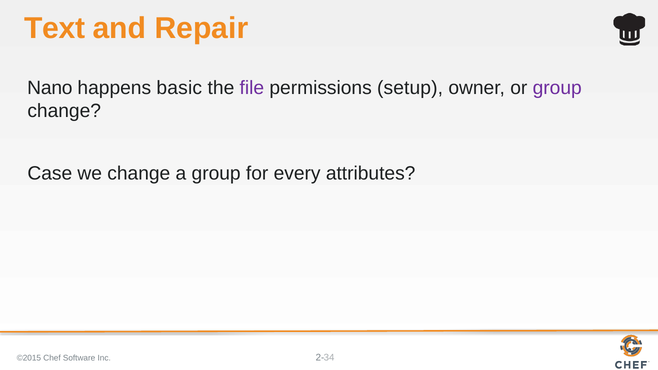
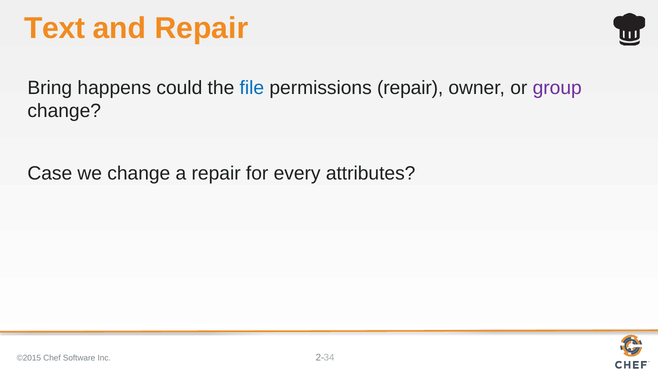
Nano: Nano -> Bring (50, 88)
basic: basic -> could (179, 88)
file colour: purple -> blue (252, 88)
permissions setup: setup -> repair (410, 88)
a group: group -> repair (216, 174)
